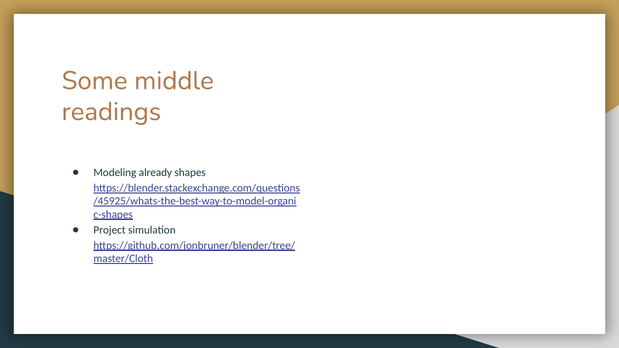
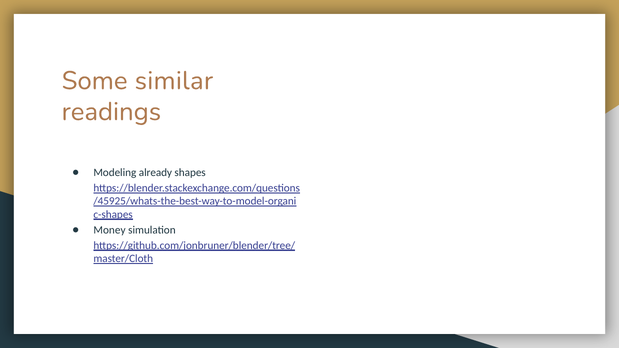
middle: middle -> similar (174, 81)
Project: Project -> Money (110, 230)
